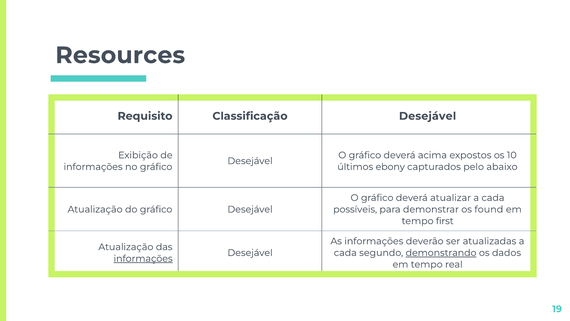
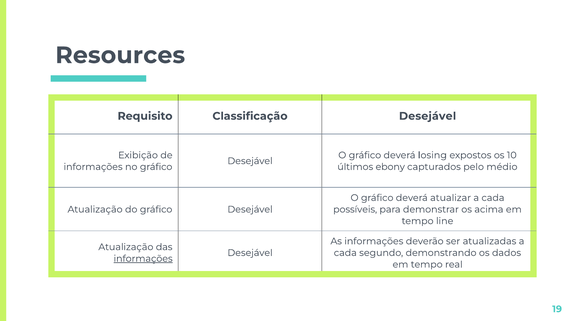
acima: acima -> losing (432, 155)
abaixo: abaixo -> médio (502, 167)
found: found -> acima (489, 209)
first: first -> line (445, 221)
demonstrando underline: present -> none (441, 253)
